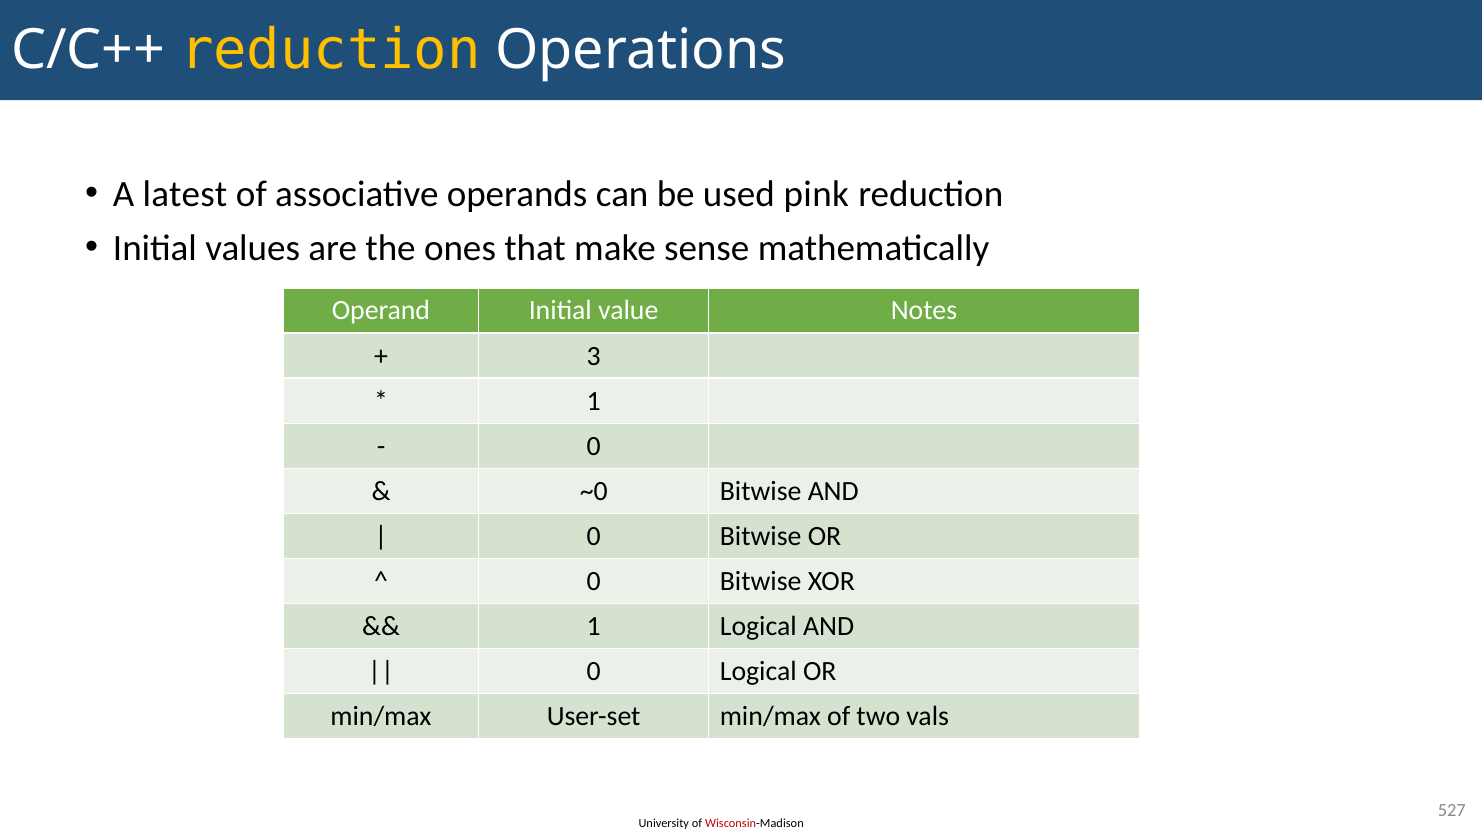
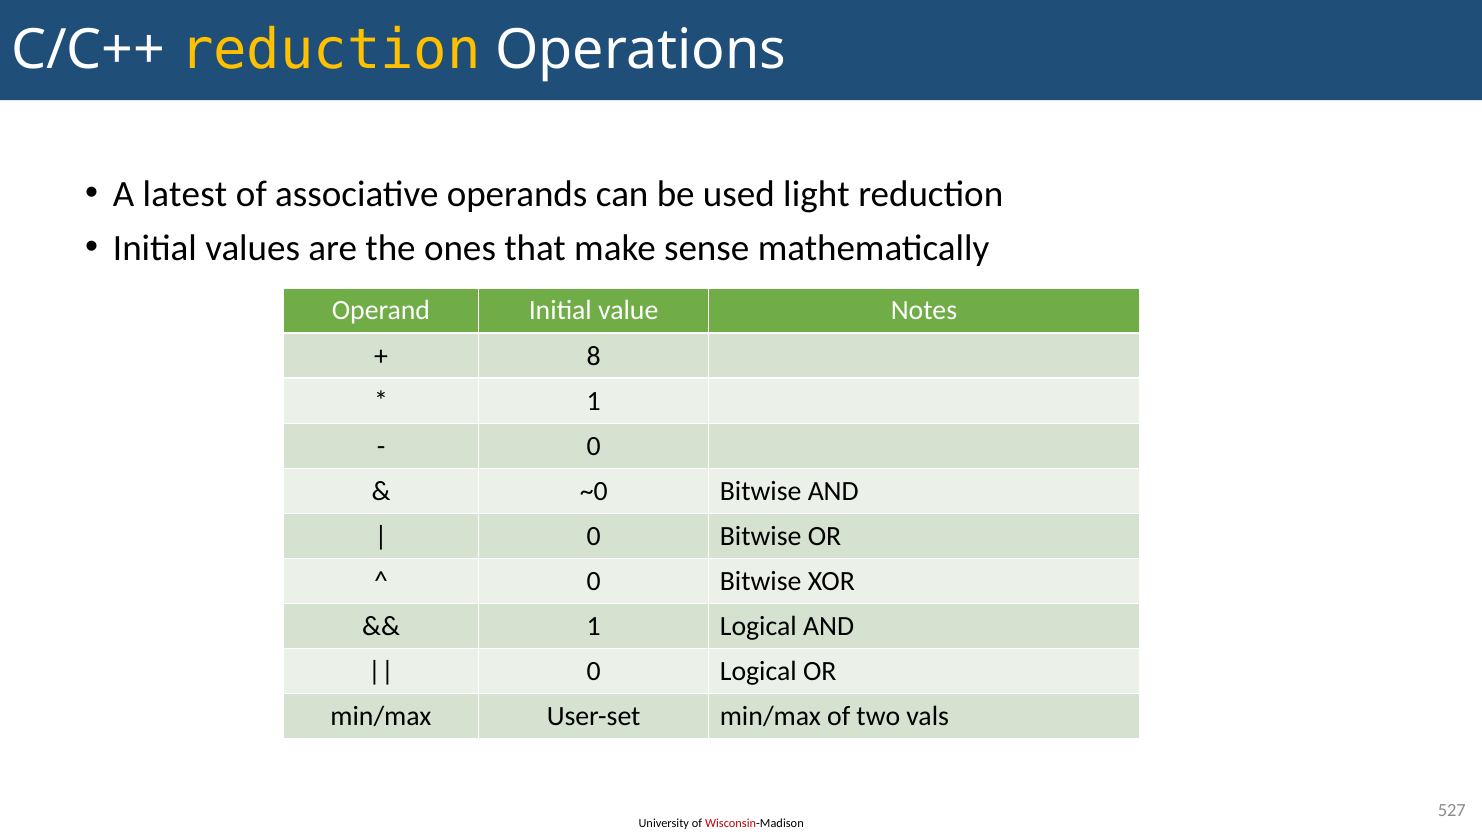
pink: pink -> light (816, 194)
3: 3 -> 8 (594, 356)
